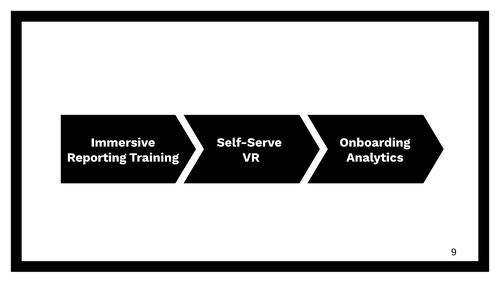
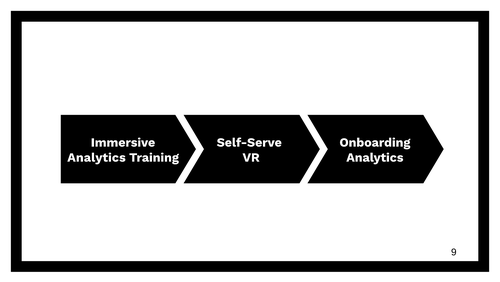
Reporting: Reporting -> Analytics (97, 157)
